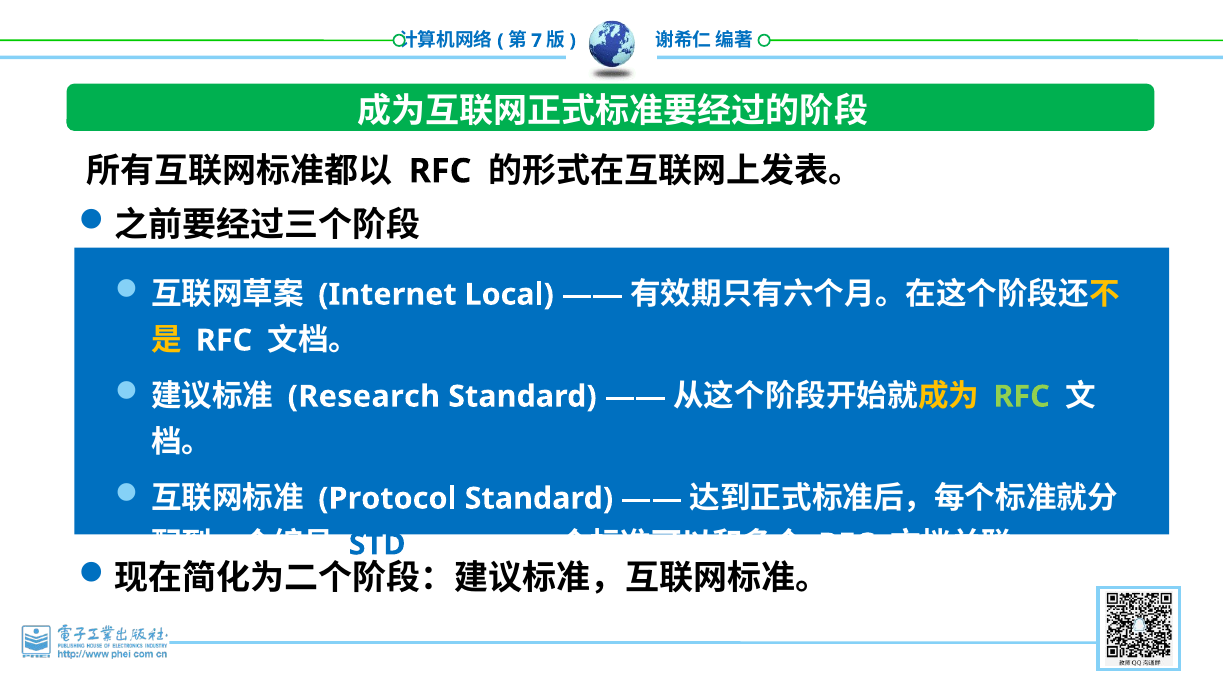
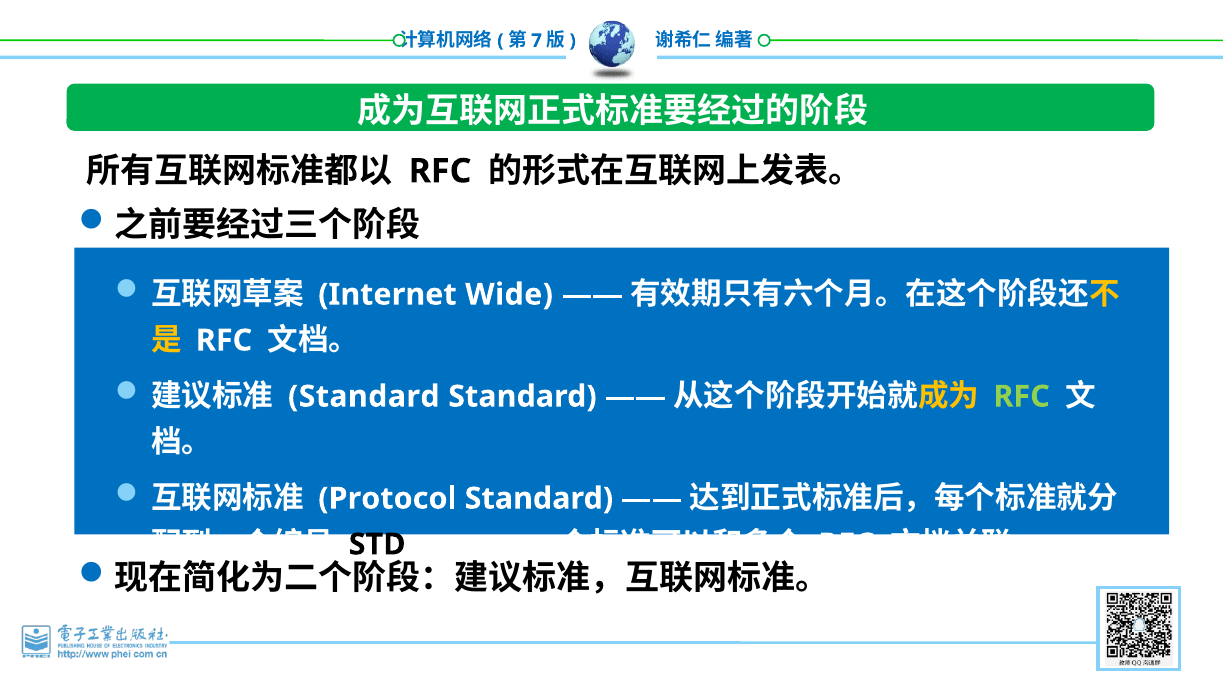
Local: Local -> Wide (509, 295)
Research: Research -> Standard (364, 396)
STD colour: blue -> black (377, 544)
